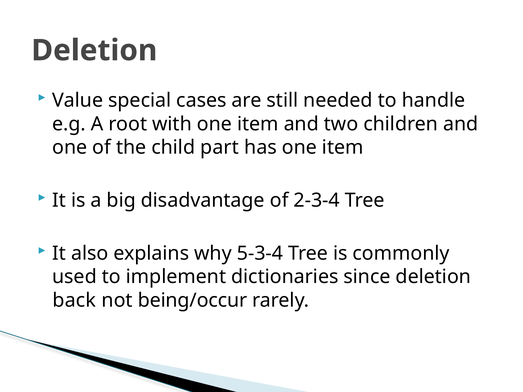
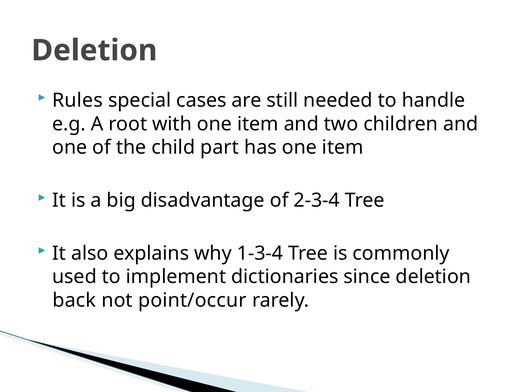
Value: Value -> Rules (78, 100)
5-3-4: 5-3-4 -> 1-3-4 (260, 253)
being/occur: being/occur -> point/occur (192, 301)
